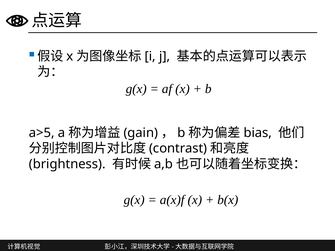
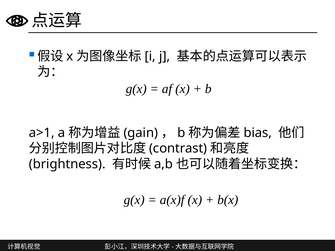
a>5: a>5 -> a>1 (42, 133)
